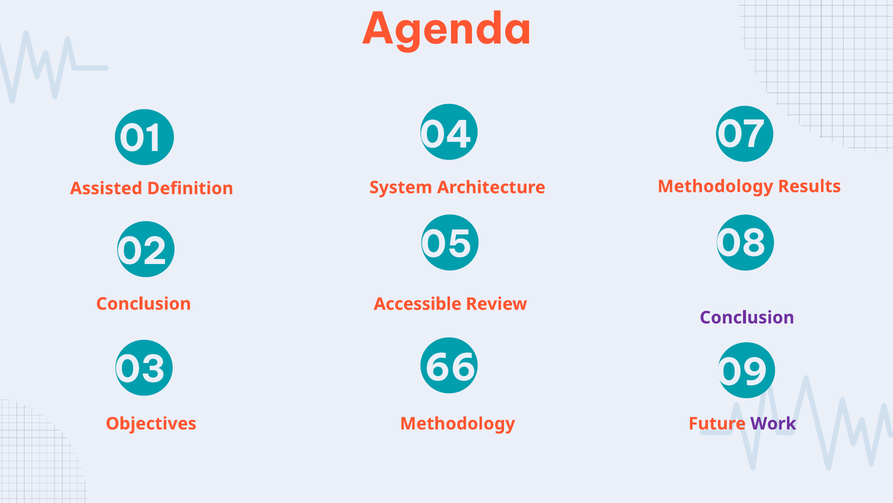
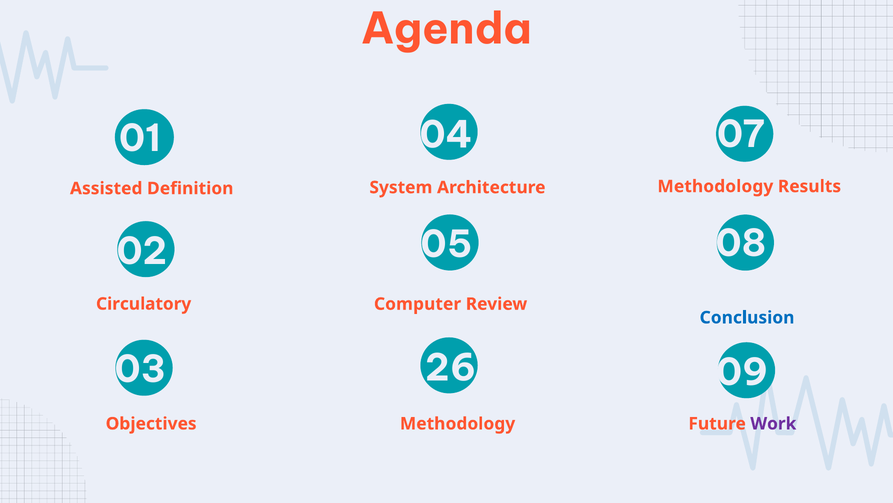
Conclusion: Conclusion -> Circulatory (144, 304)
Accessible: Accessible -> Computer (418, 304)
Conclusion colour: purple -> blue (747, 317)
66: 66 -> 26 (451, 368)
